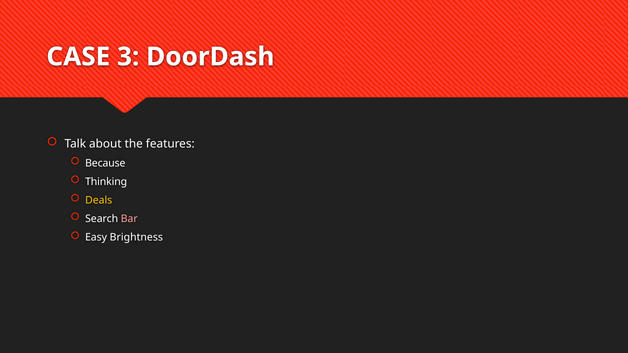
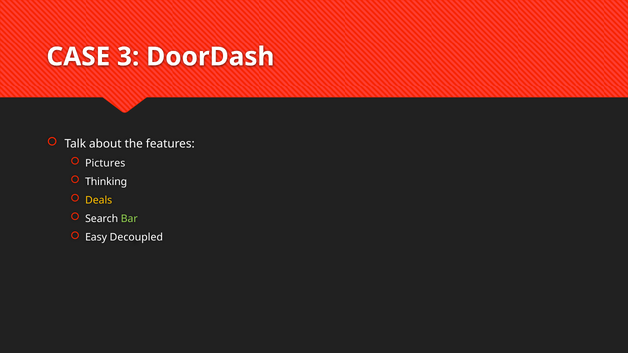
Because: Because -> Pictures (105, 163)
Bar colour: pink -> light green (129, 219)
Brightness: Brightness -> Decoupled (136, 237)
